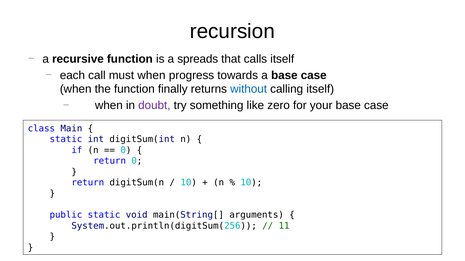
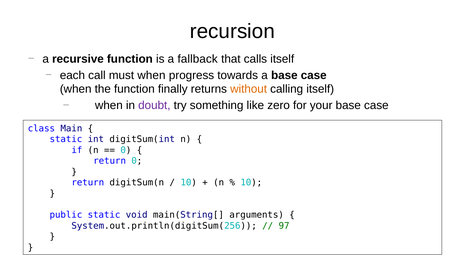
spreads: spreads -> fallback (198, 59)
without colour: blue -> orange (249, 89)
11: 11 -> 97 (284, 226)
